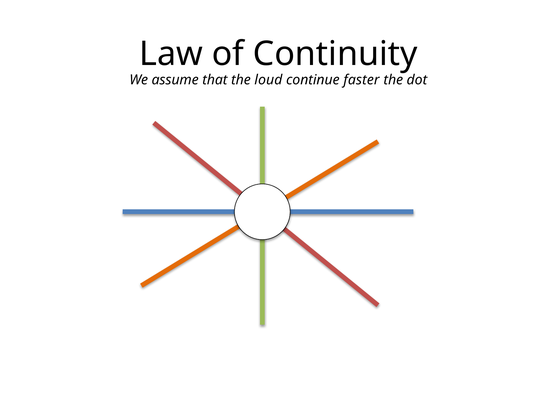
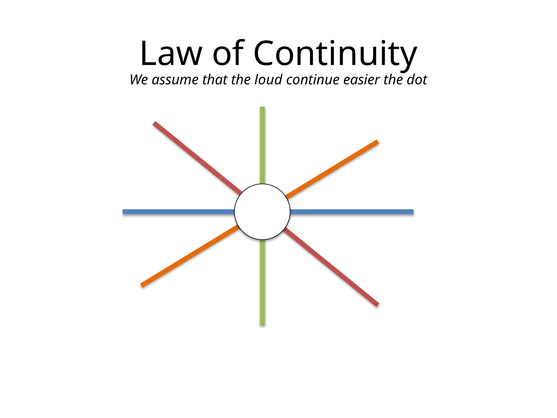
faster: faster -> easier (362, 80)
